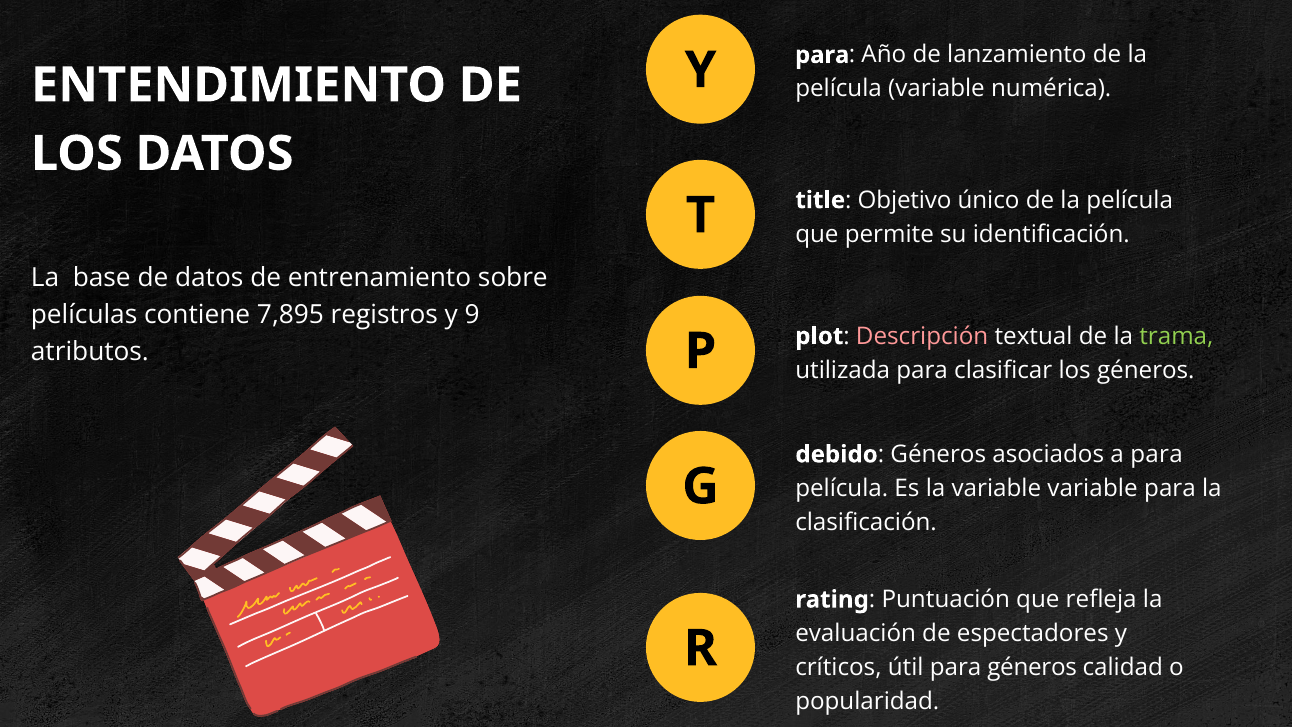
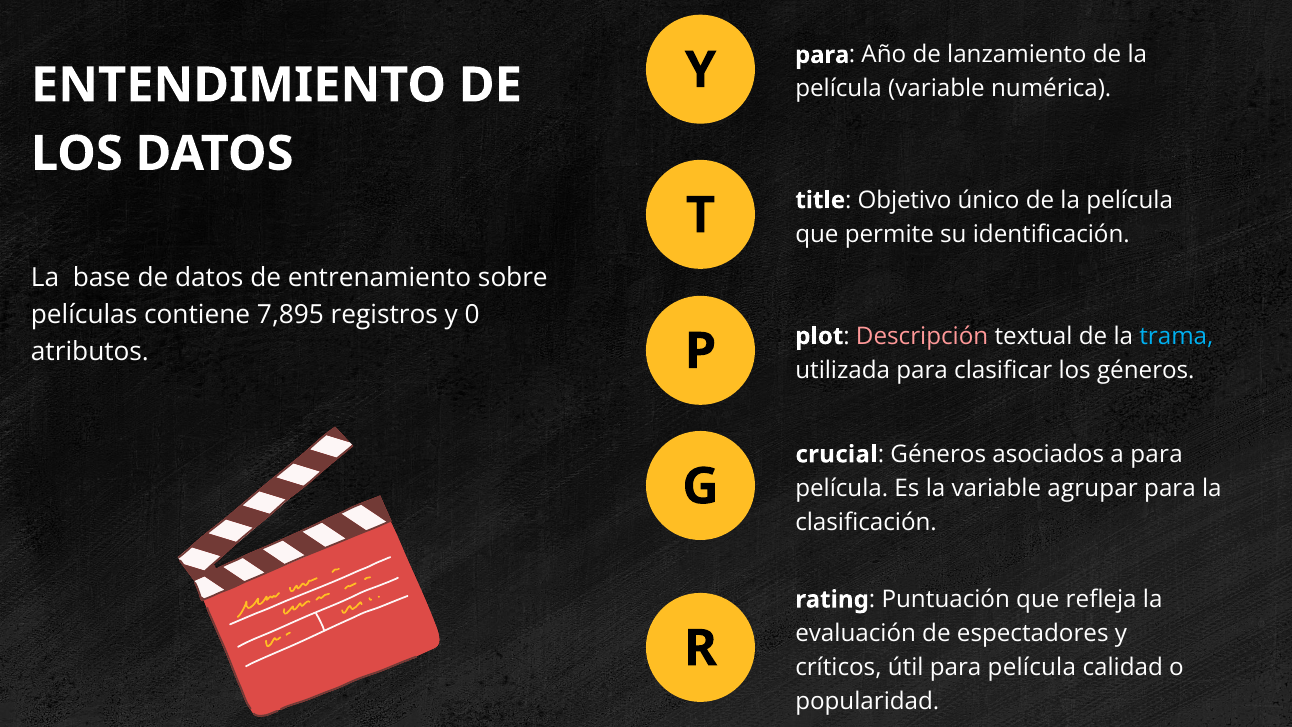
9: 9 -> 0 (472, 314)
trama colour: light green -> light blue (1176, 336)
debido: debido -> crucial (836, 454)
variable variable: variable -> agrupar (1093, 488)
útil para géneros: géneros -> película (1032, 667)
